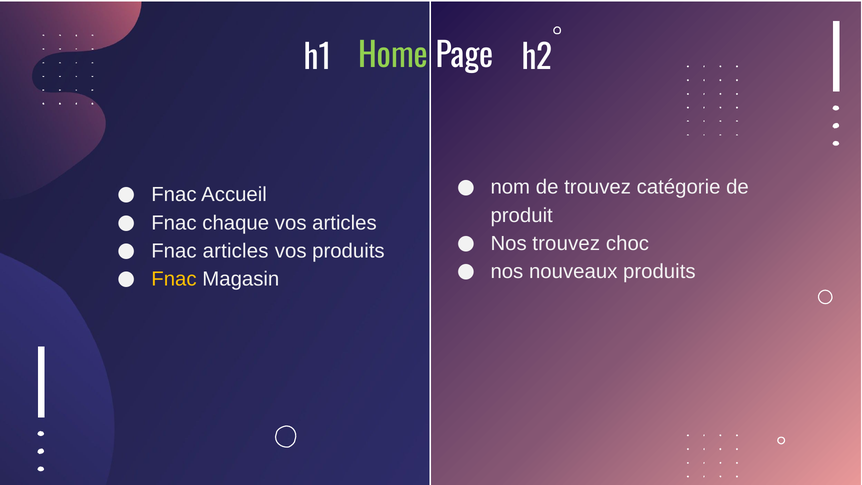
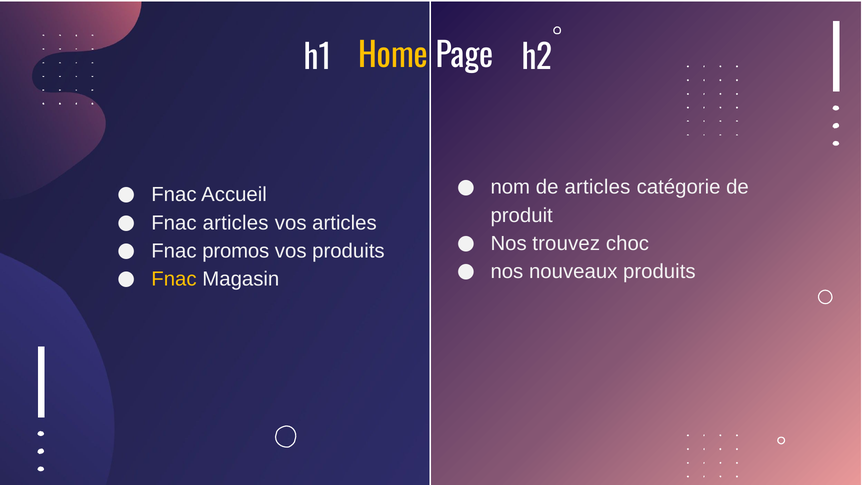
Home colour: light green -> yellow (393, 56)
de trouvez: trouvez -> articles (597, 187)
Fnac chaque: chaque -> articles (236, 223)
Fnac articles: articles -> promos (236, 251)
